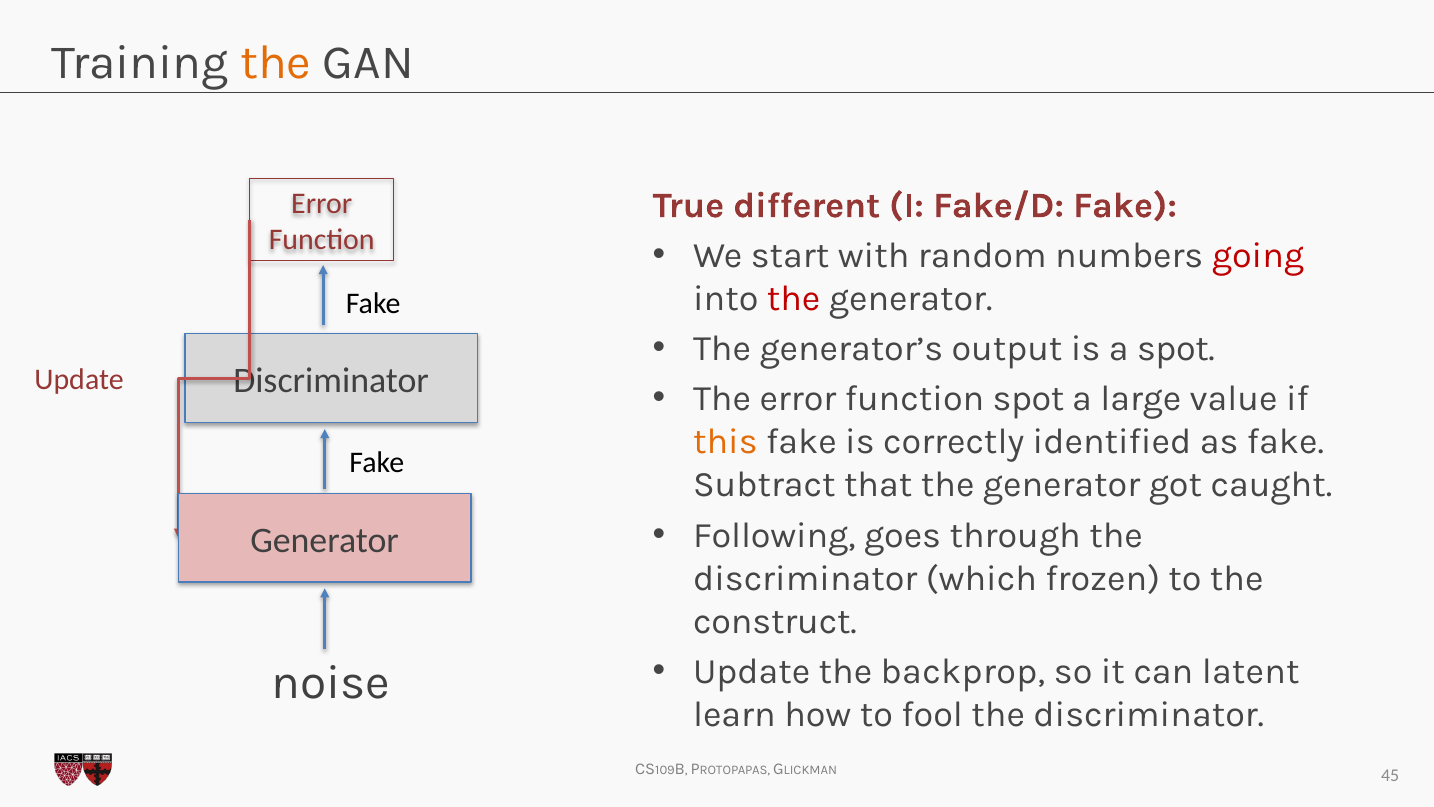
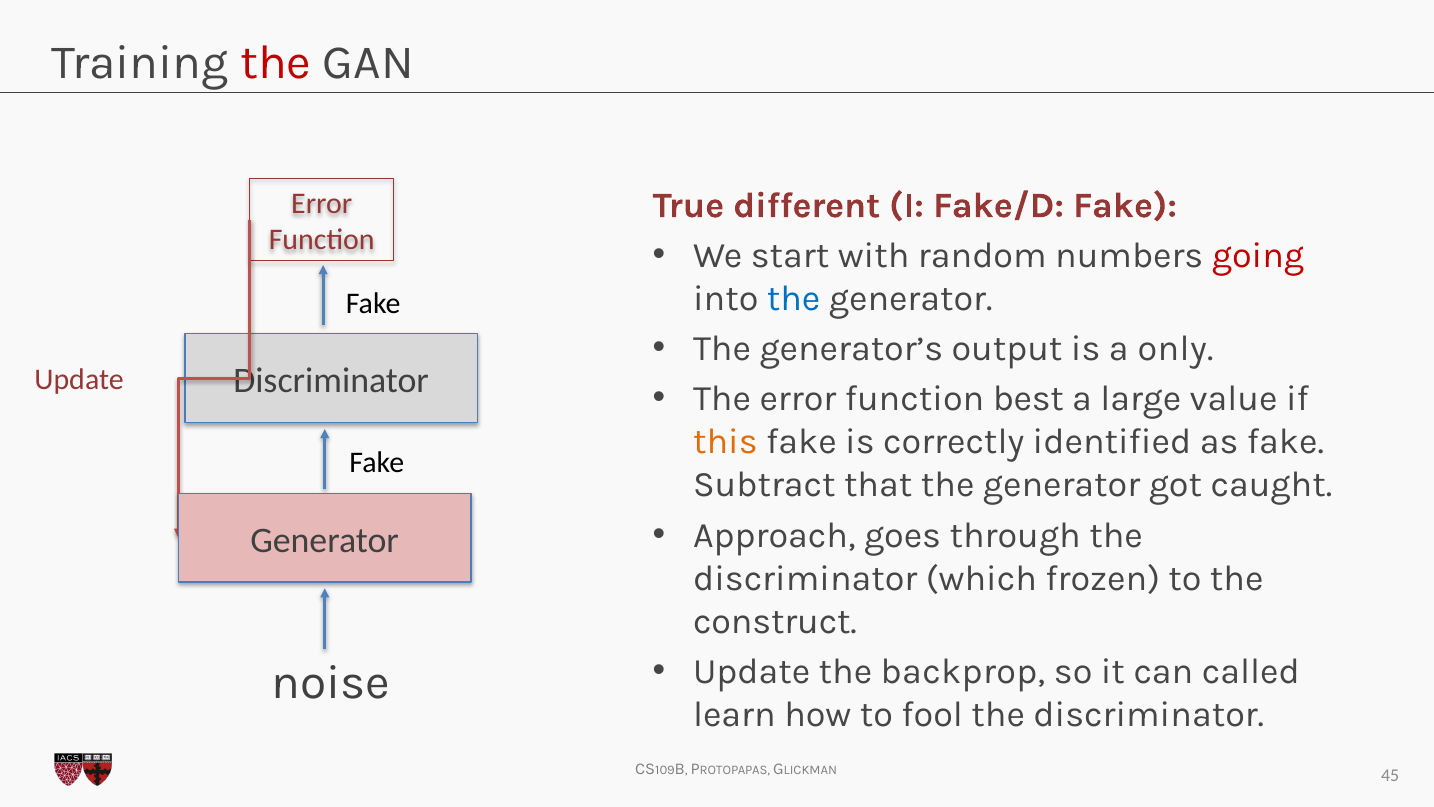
the colour: orange -> red (276, 63)
the colour: red -> blue (794, 298)
a spot: spot -> only (1176, 349)
function spot: spot -> best (1028, 399)
Following: Following -> Approach (774, 535)
latent: latent -> called (1251, 671)
